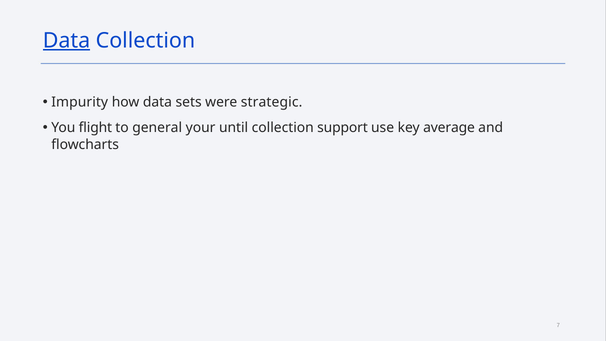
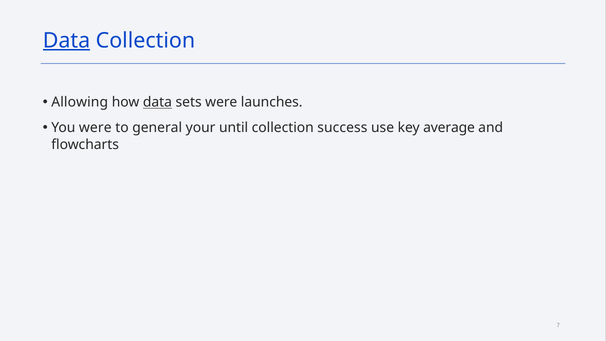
Impurity: Impurity -> Allowing (80, 102)
data underline: none -> present (157, 102)
strategic: strategic -> launches (272, 102)
You flight: flight -> were (95, 128)
support: support -> success (342, 128)
